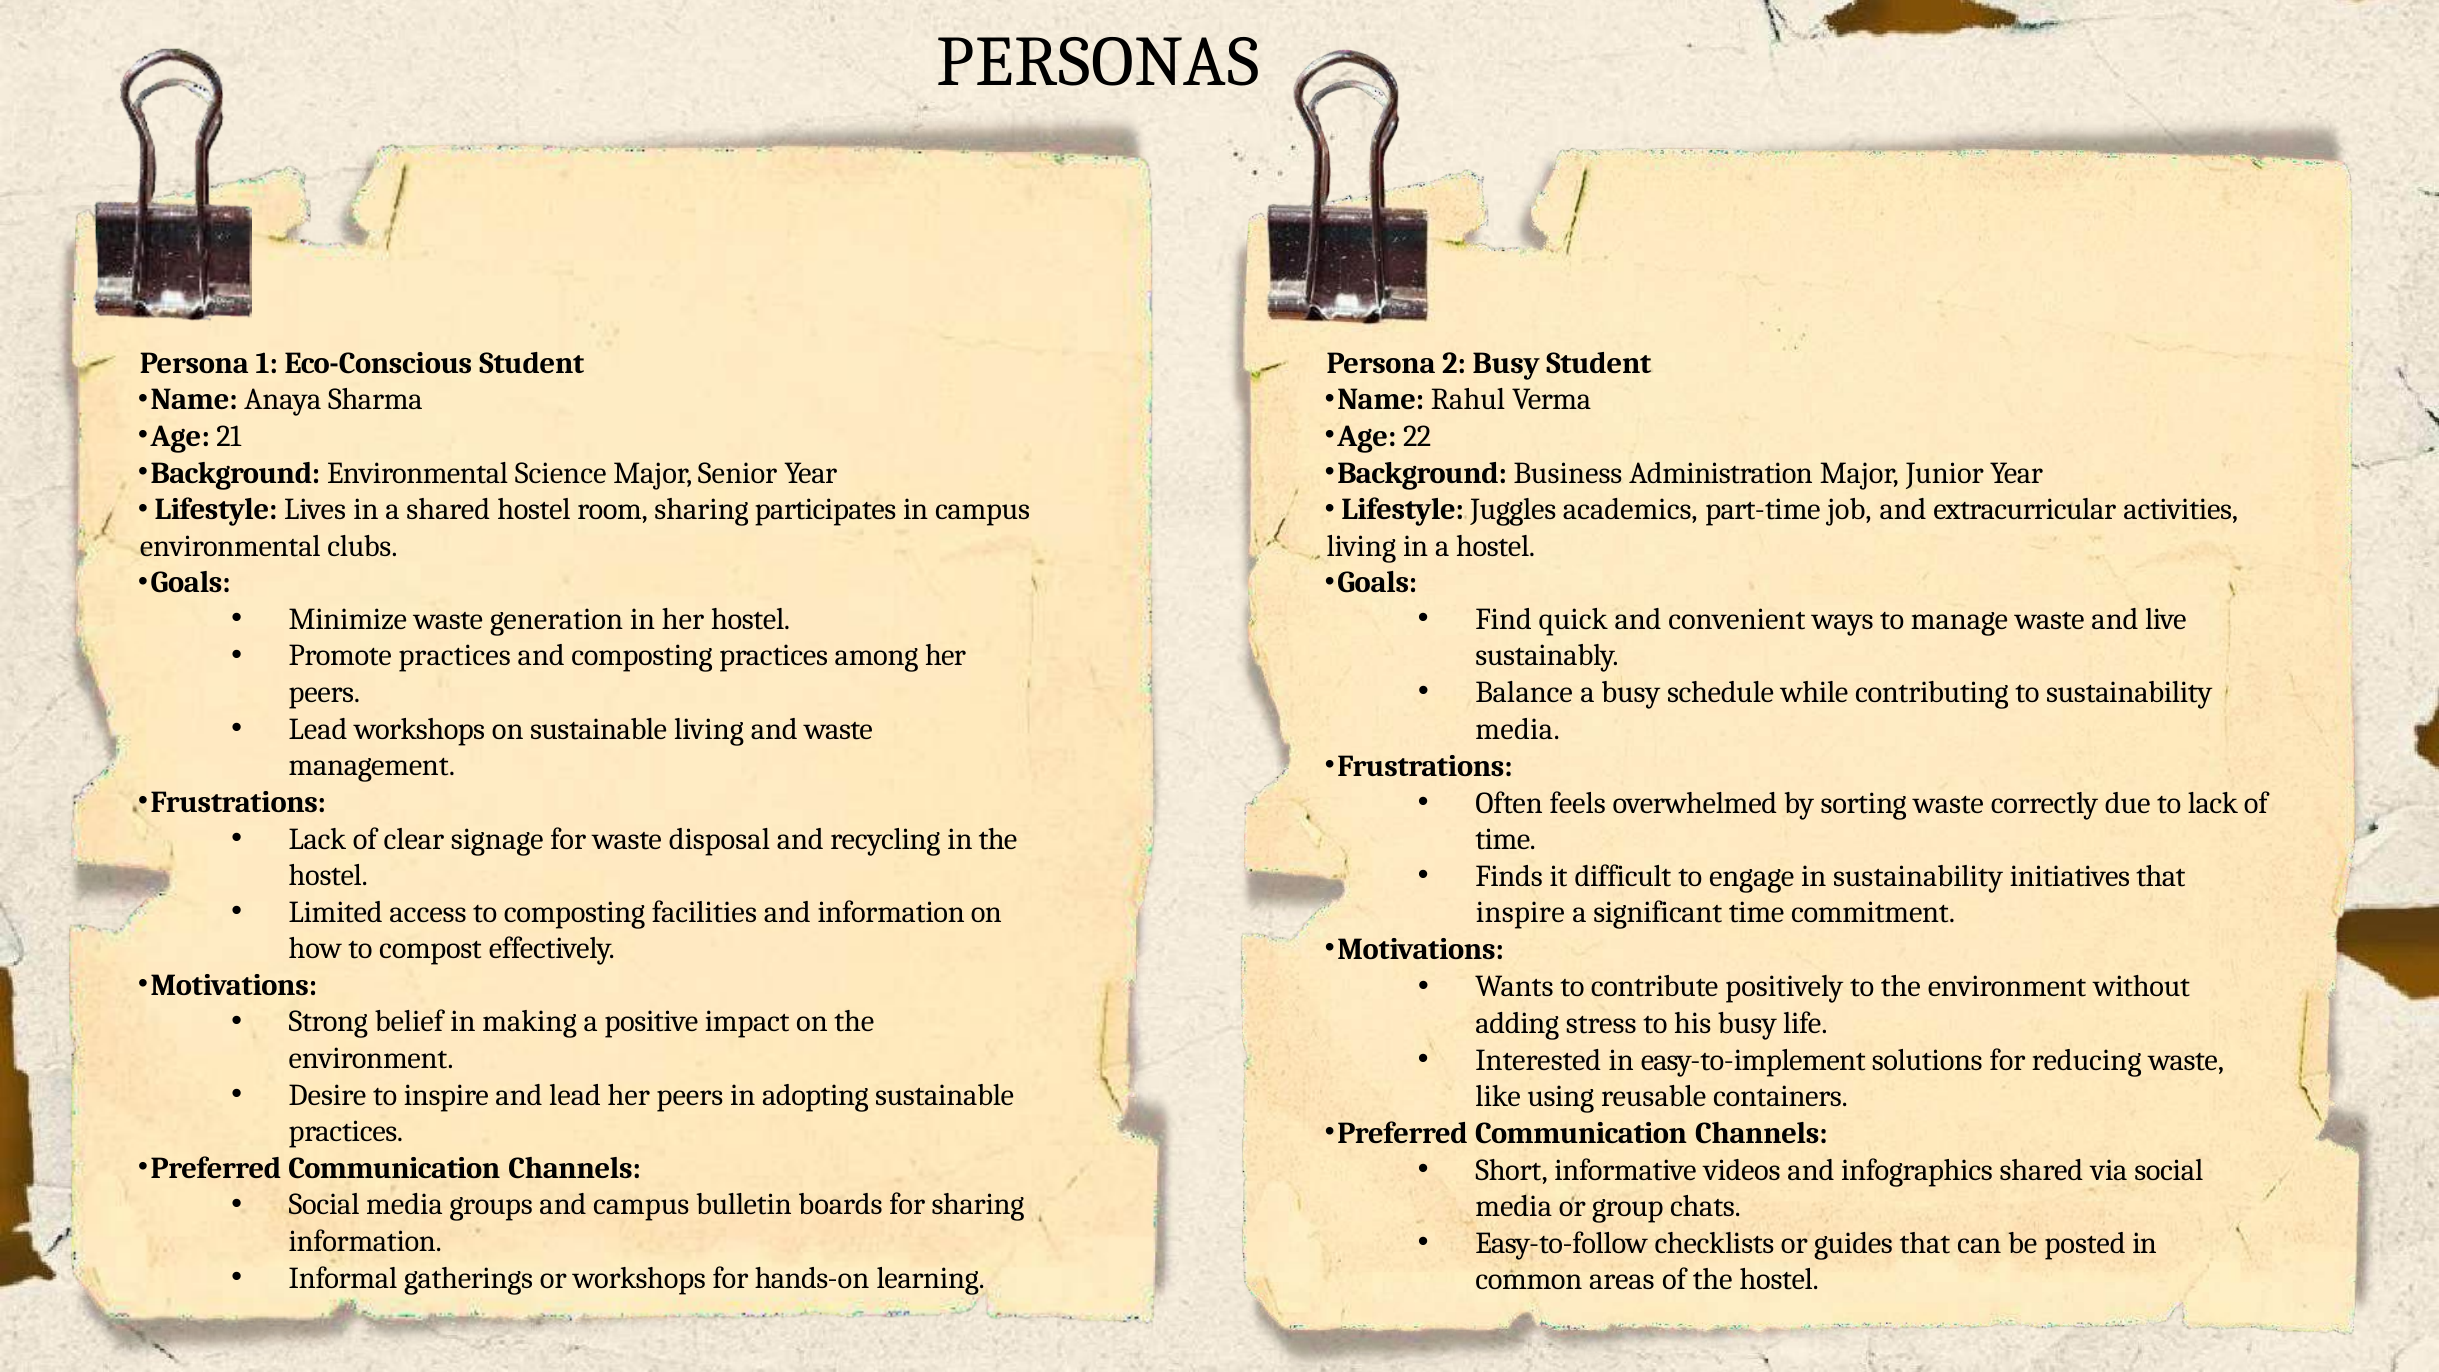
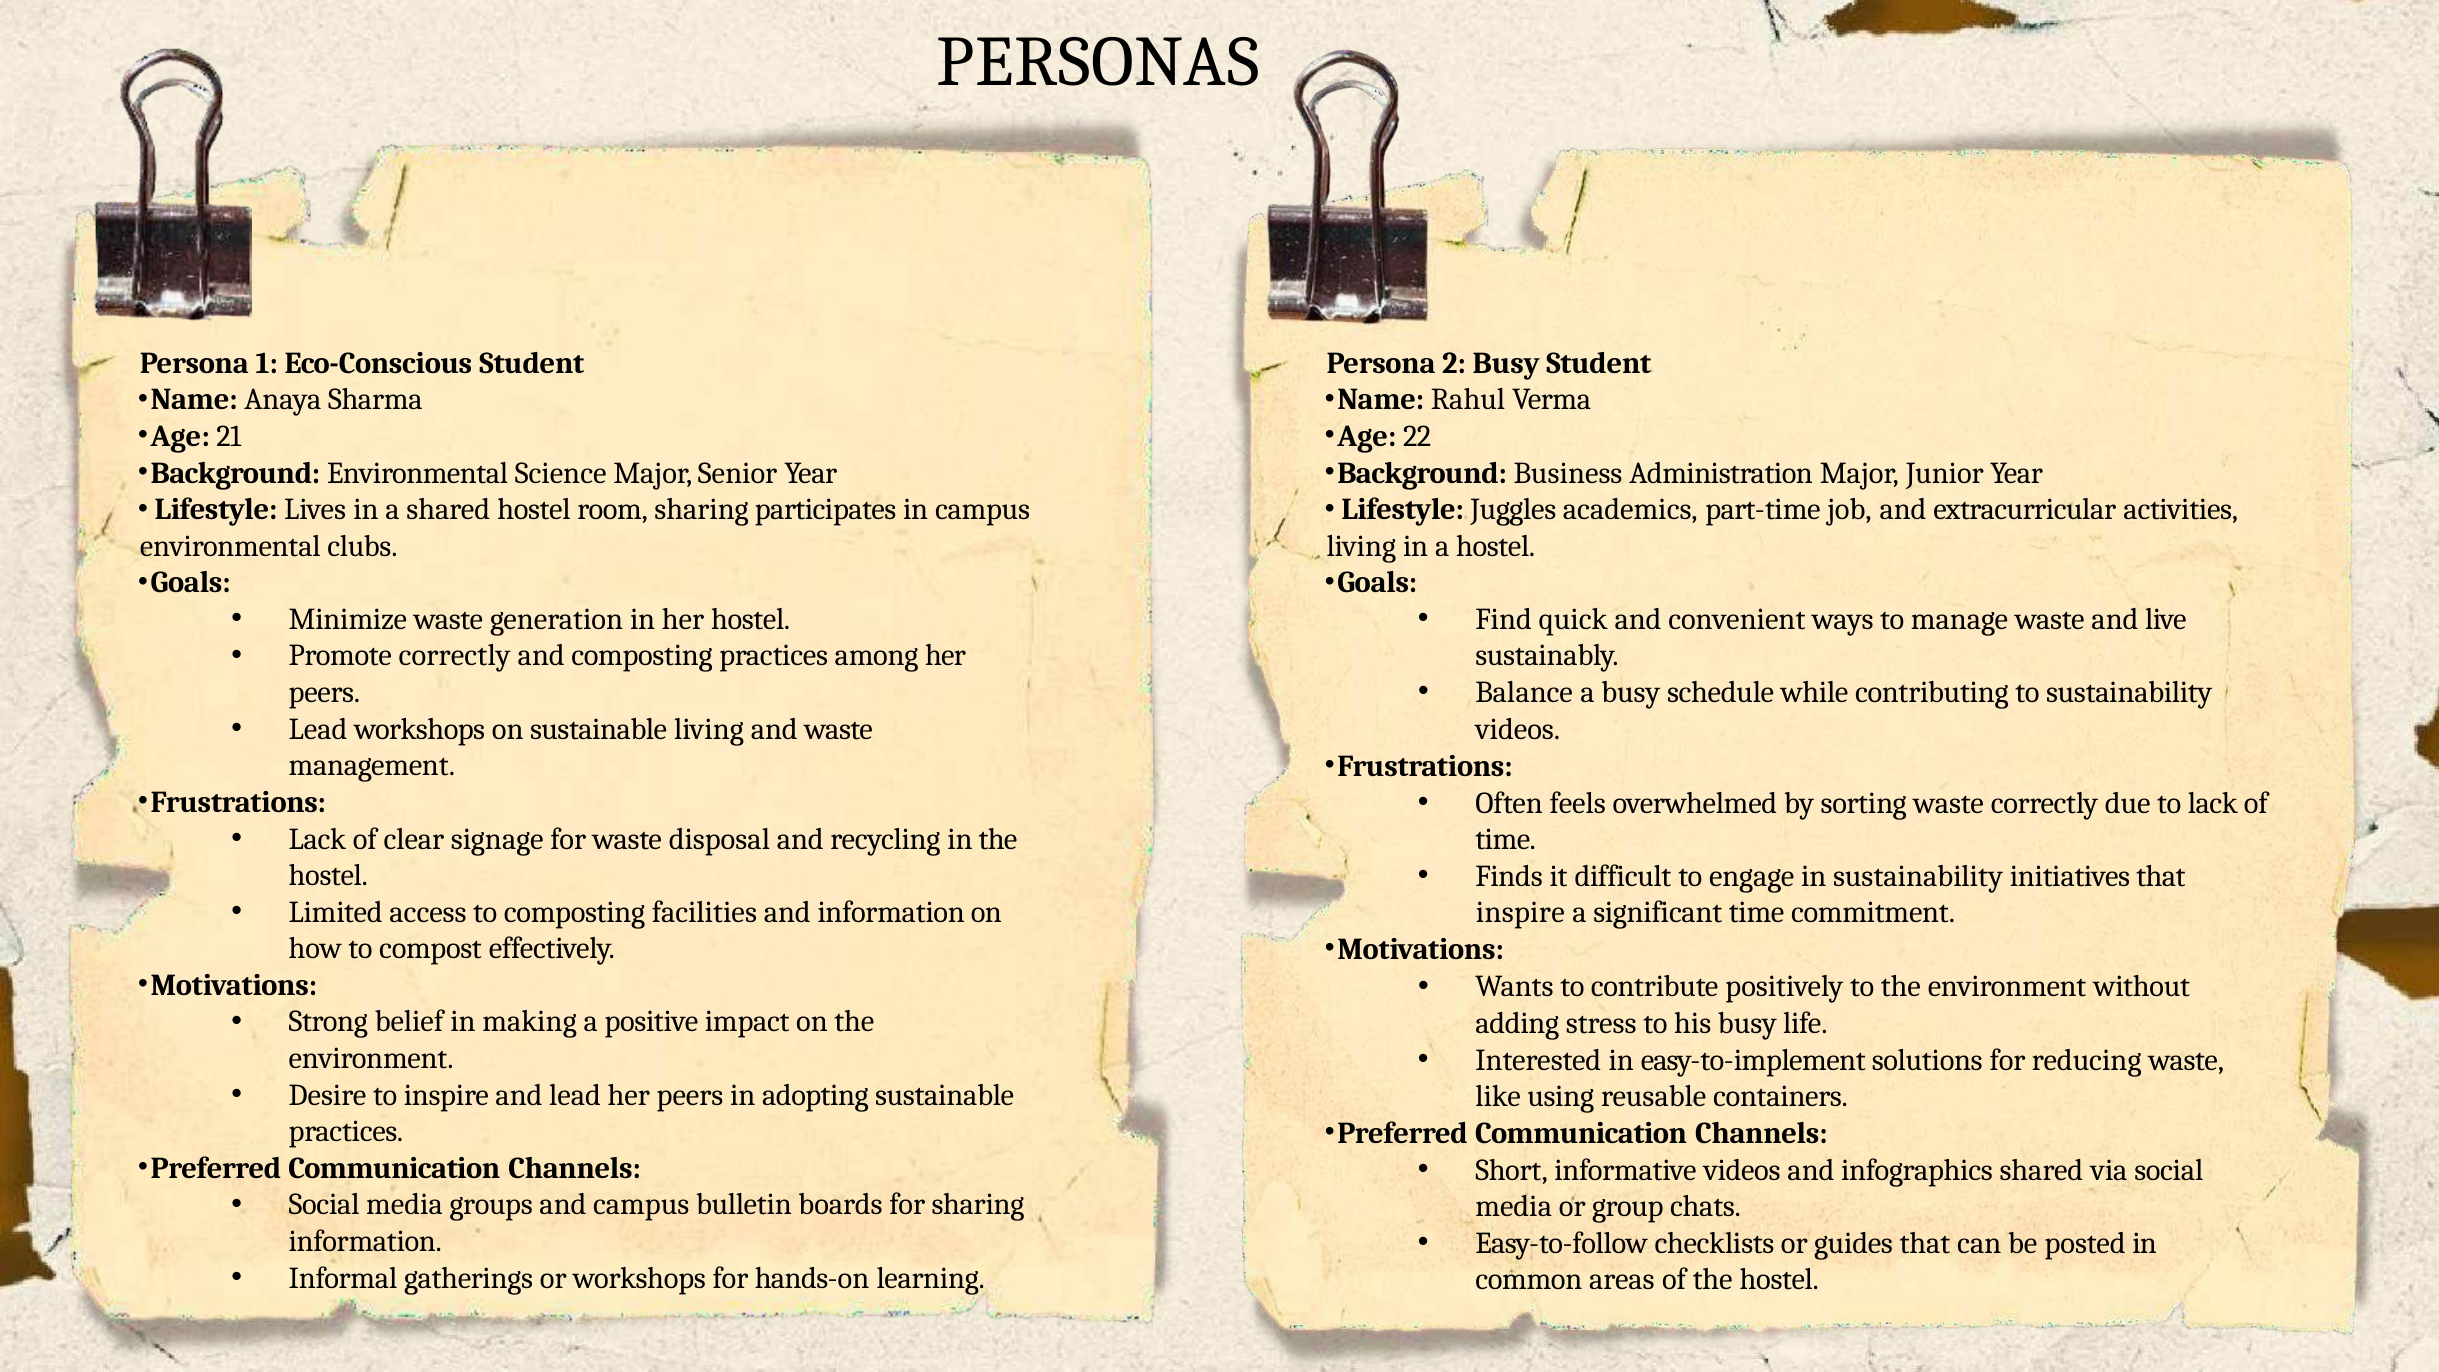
Promote practices: practices -> correctly (455, 656)
media: media -> videos (1518, 729)
